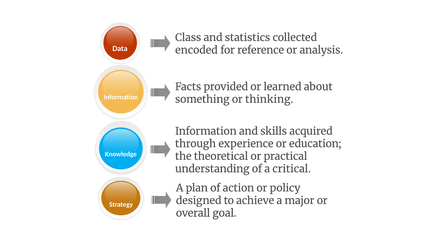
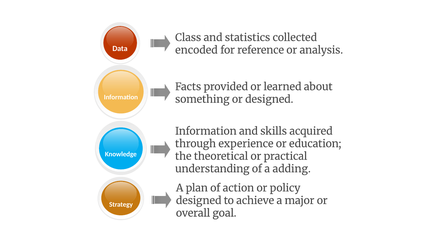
or thinking: thinking -> designed (269, 99)
critical: critical -> adding (292, 169)
